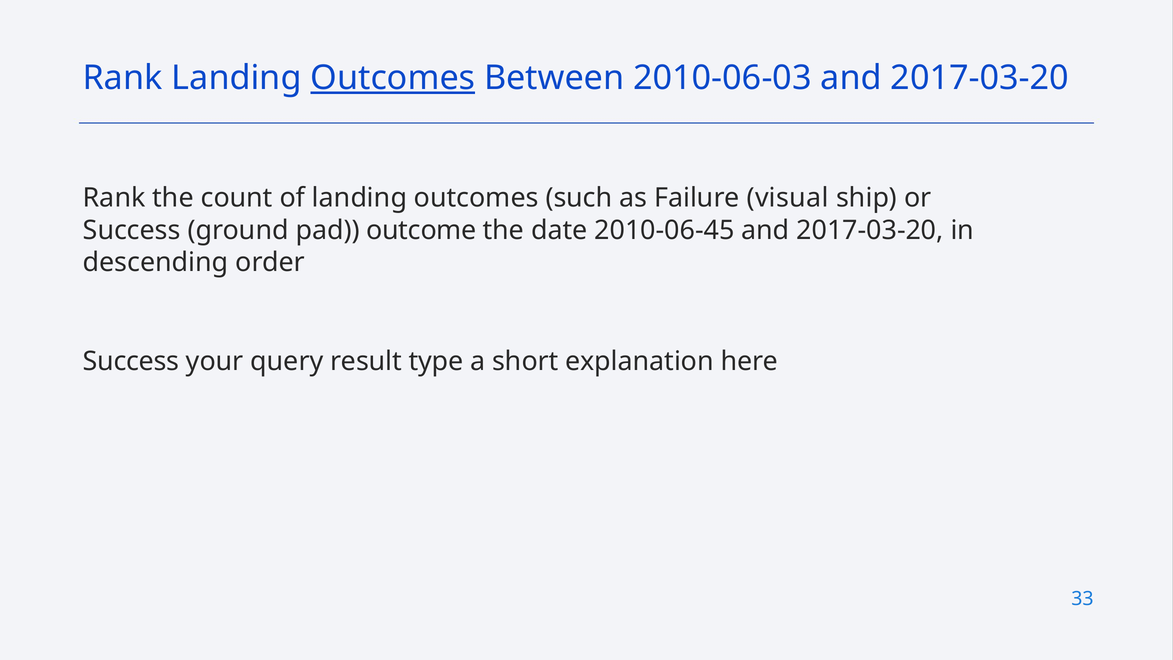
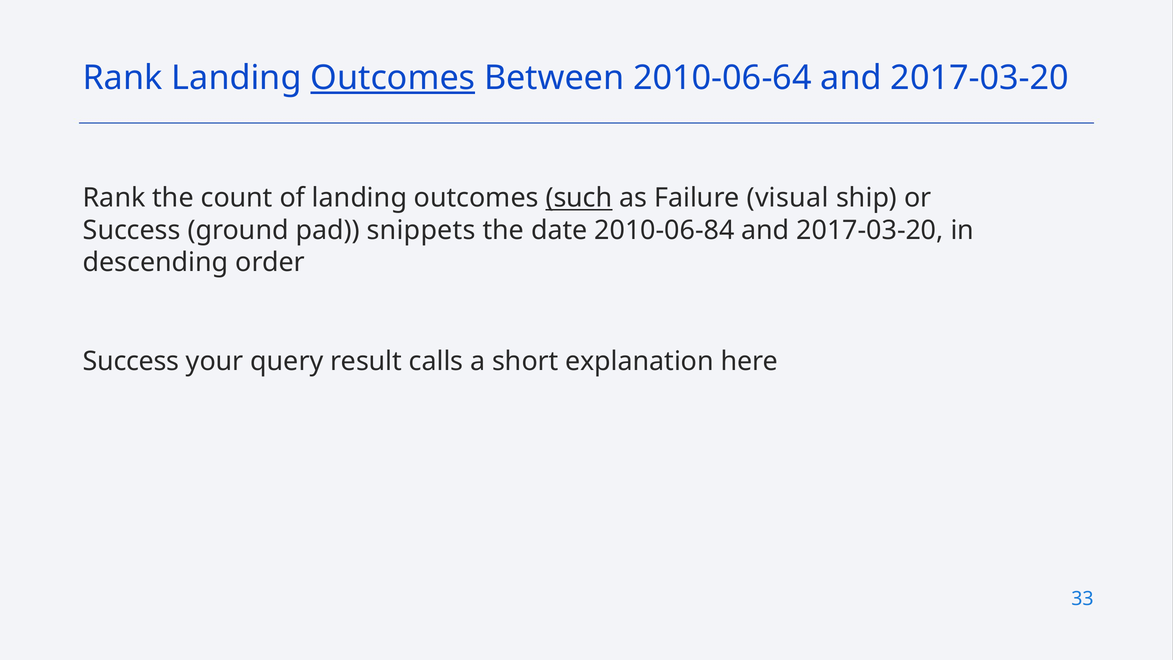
2010-06-03: 2010-06-03 -> 2010-06-64 (722, 78)
such underline: none -> present (579, 198)
outcome: outcome -> snippets (421, 230)
2010-06-45: 2010-06-45 -> 2010-06-84 (664, 230)
type: type -> calls (436, 361)
